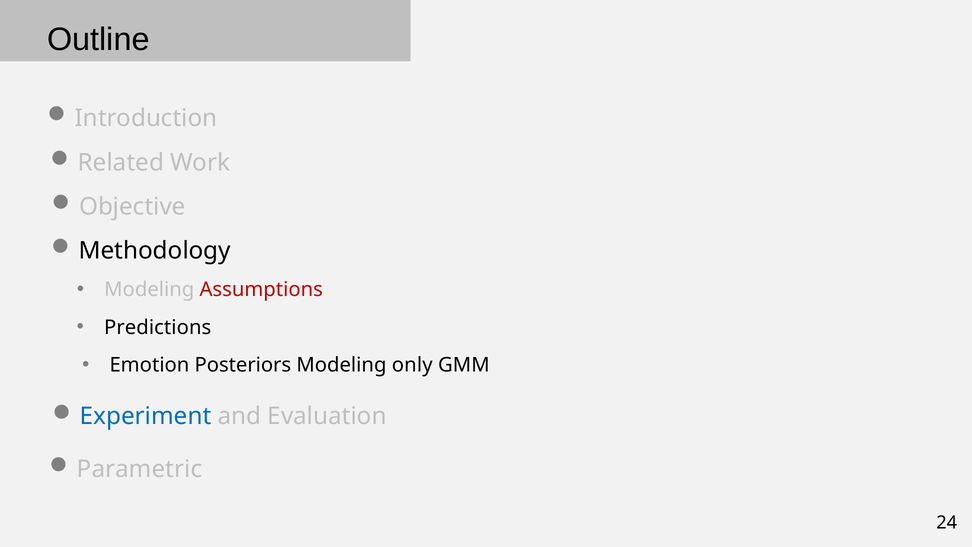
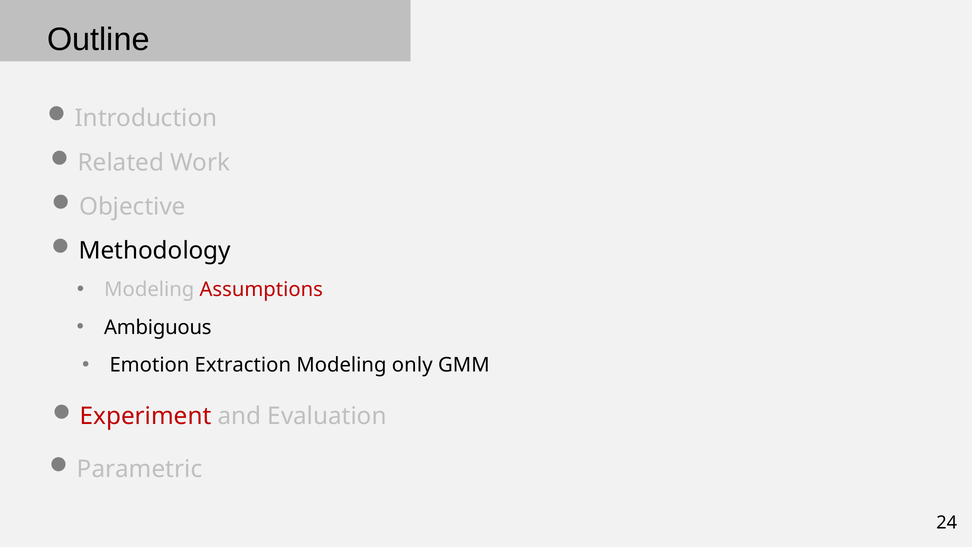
Predictions: Predictions -> Ambiguous (158, 327)
Posteriors: Posteriors -> Extraction (243, 365)
Experiment colour: blue -> red (146, 416)
